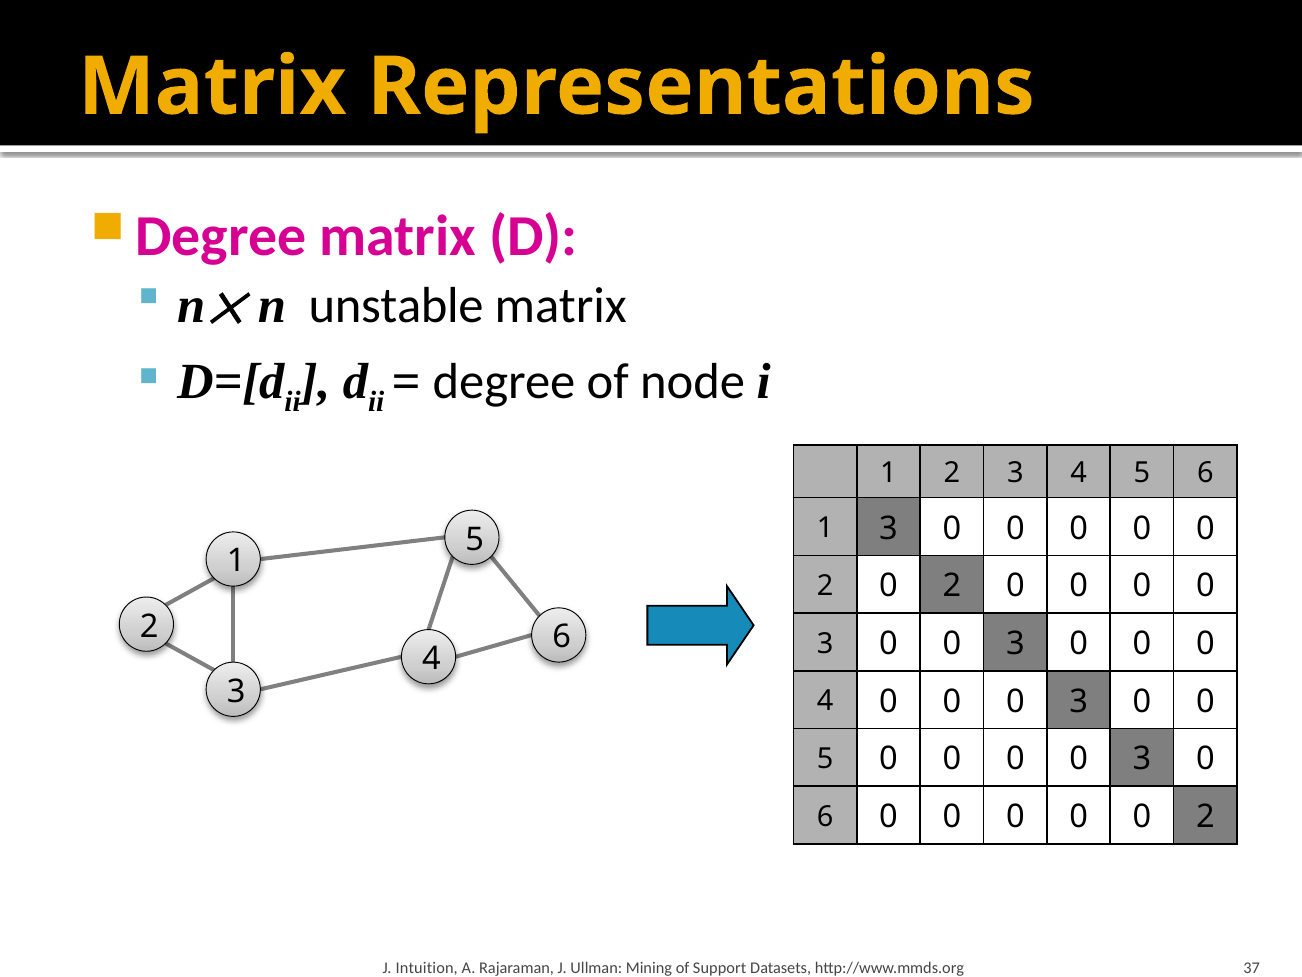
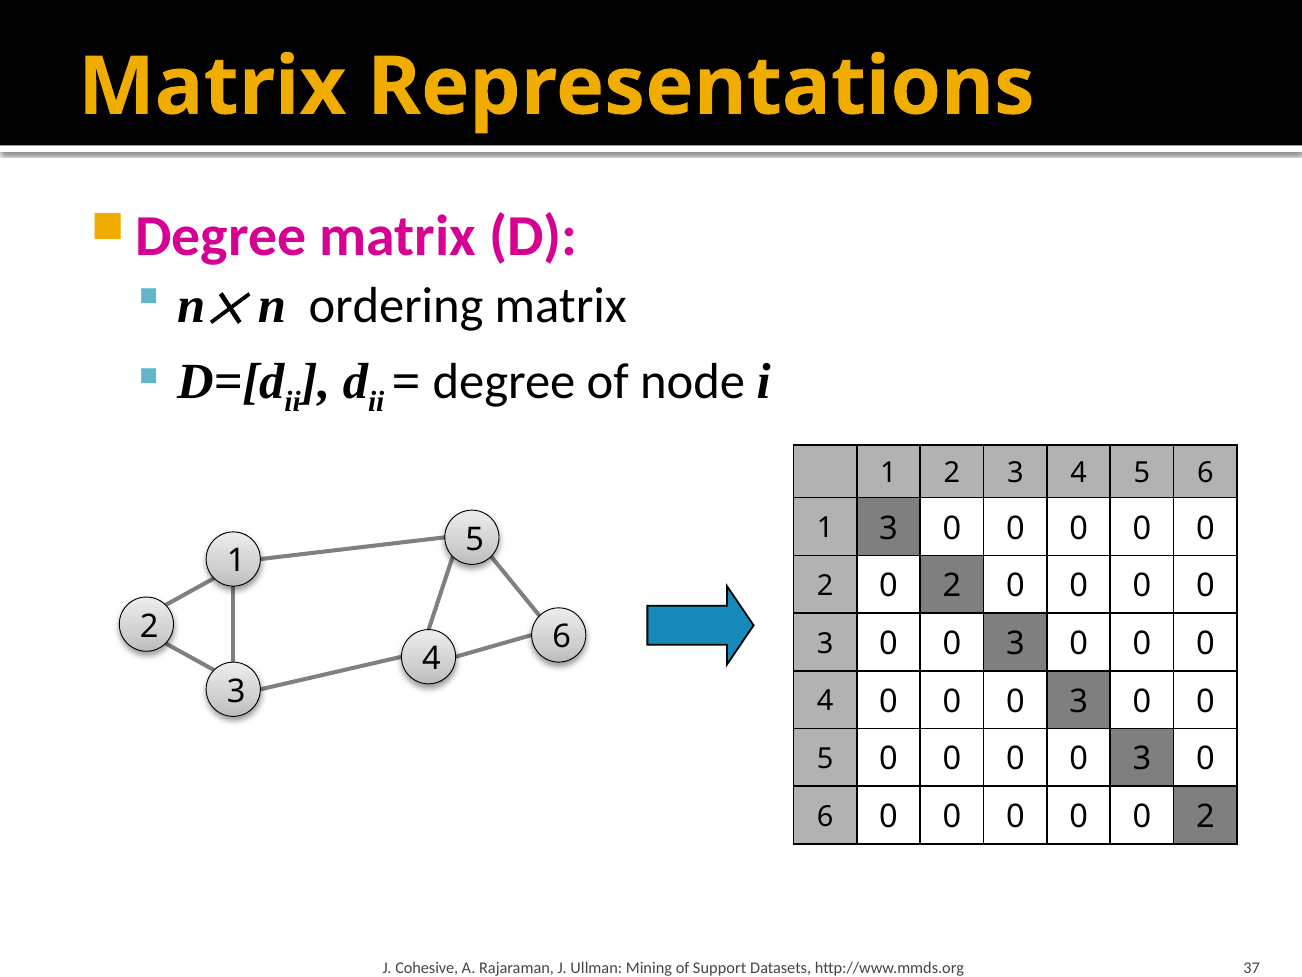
unstable: unstable -> ordering (396, 306)
Intuition: Intuition -> Cohesive (427, 968)
